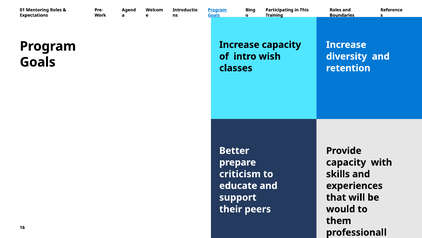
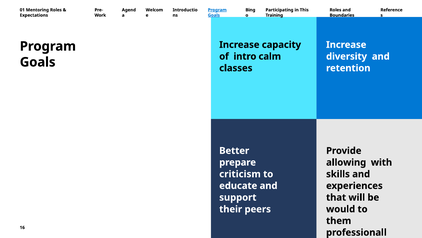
wish: wish -> calm (270, 56)
capacity: capacity -> allowing (346, 162)
